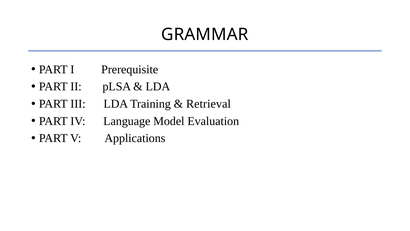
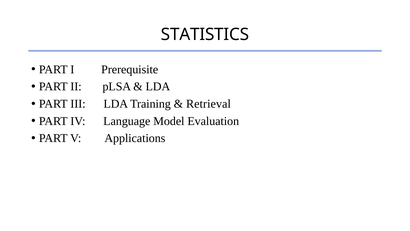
GRAMMAR: GRAMMAR -> STATISTICS (205, 34)
